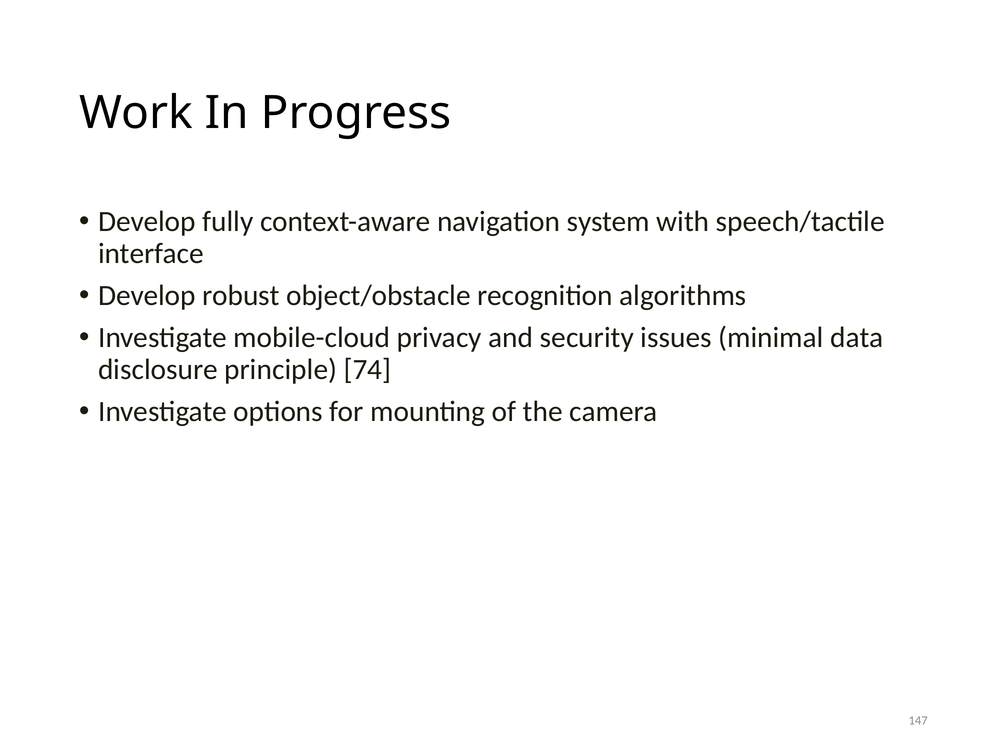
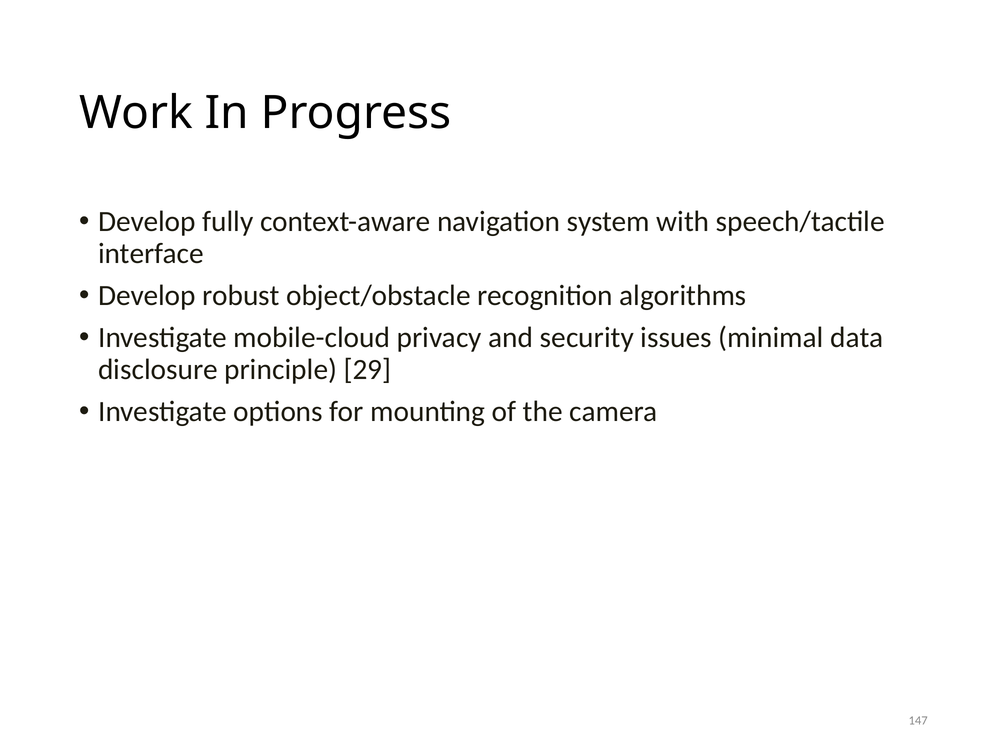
74: 74 -> 29 (367, 370)
